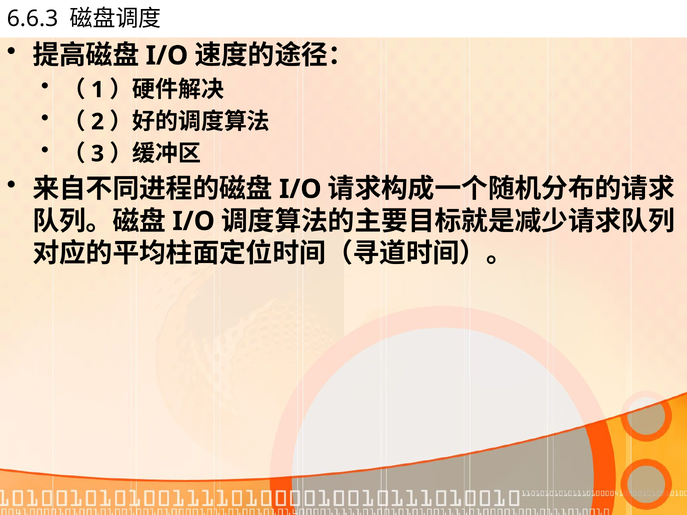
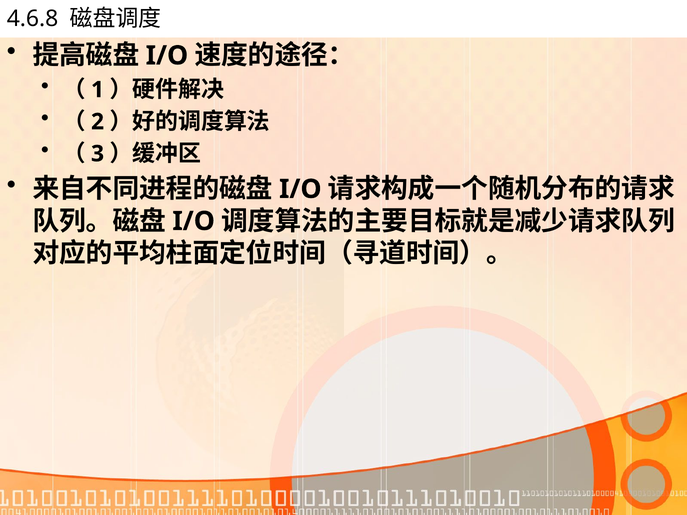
6.6.3: 6.6.3 -> 4.6.8 (33, 19)
